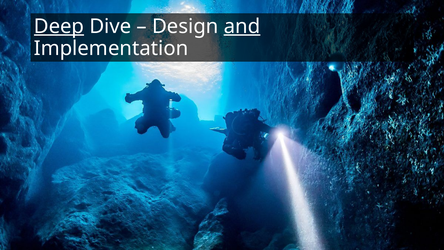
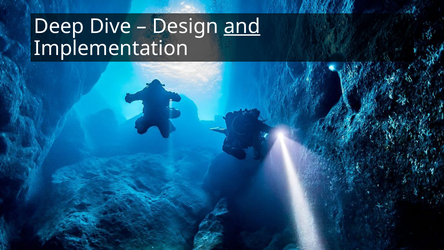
Deep underline: present -> none (59, 26)
